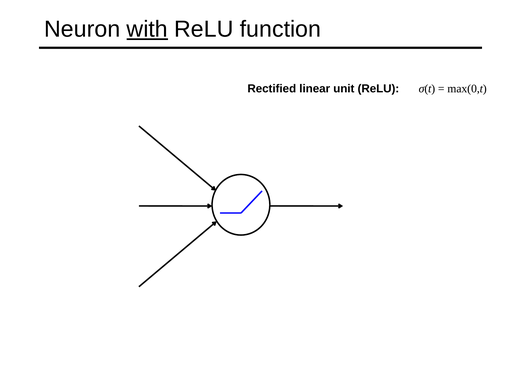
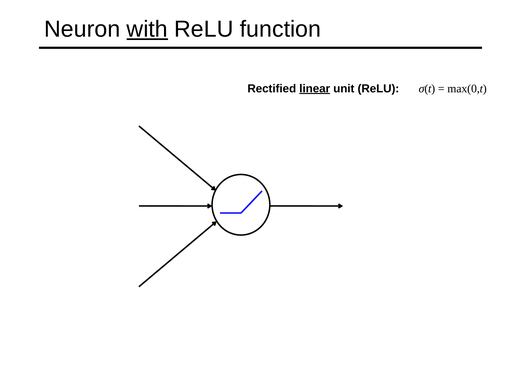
linear underline: none -> present (315, 88)
